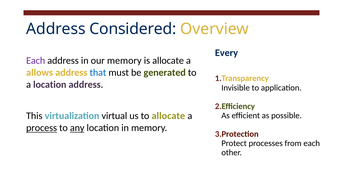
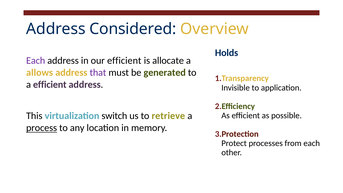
Every: Every -> Holds (227, 53)
our memory: memory -> efficient (124, 61)
that colour: blue -> purple (98, 73)
a location: location -> efficient (50, 85)
virtual: virtual -> switch (114, 116)
to allocate: allocate -> retrieve (168, 116)
any underline: present -> none (77, 128)
